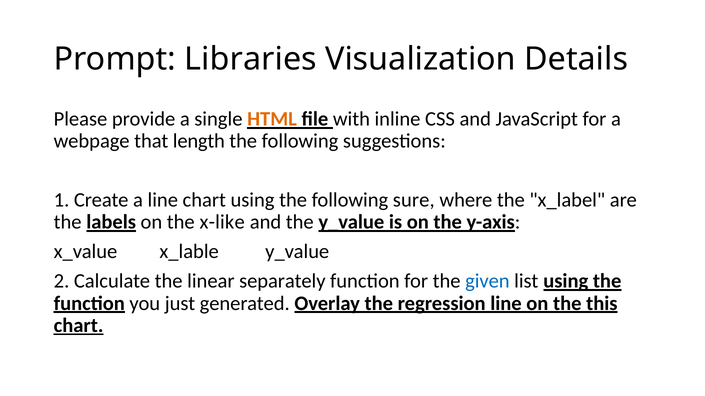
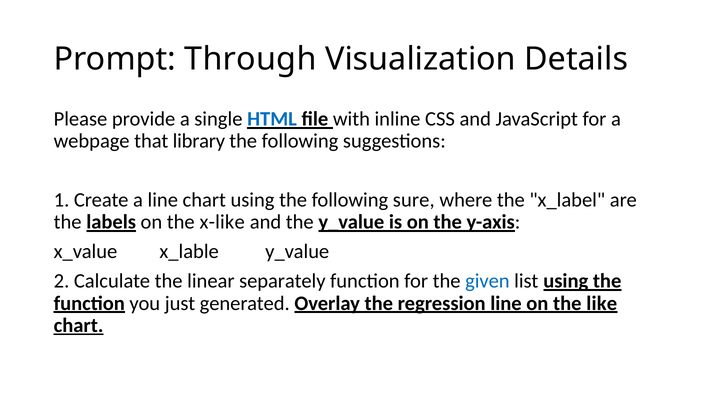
Libraries: Libraries -> Through (250, 59)
HTML colour: orange -> blue (272, 119)
length: length -> library (199, 141)
this: this -> like (602, 304)
